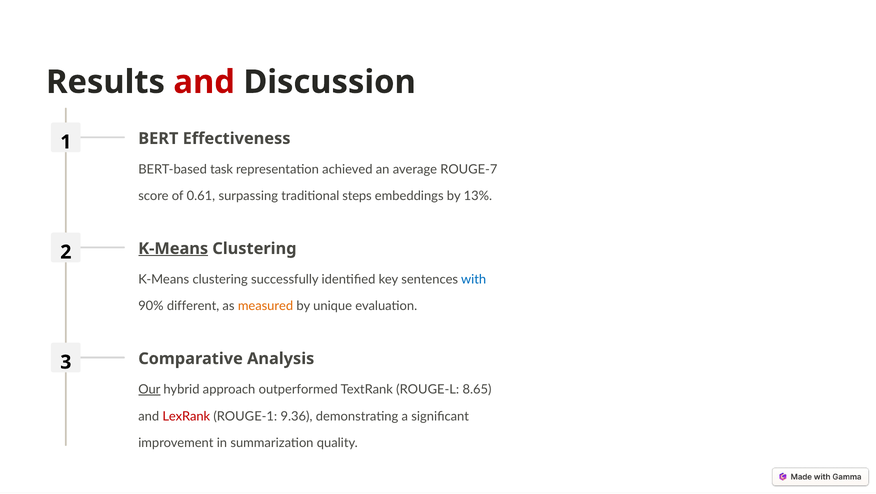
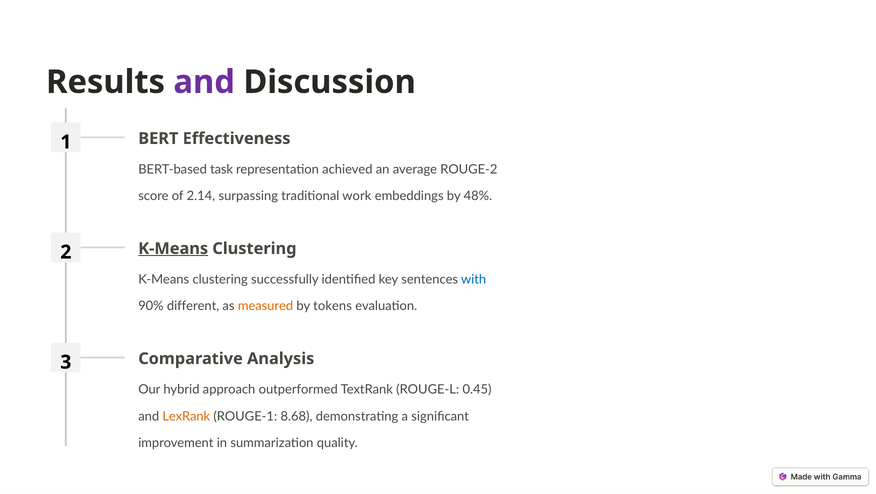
and colour: red -> purple (204, 82)
ROUGE-7: ROUGE-7 -> ROUGE-2 (469, 169)
0.61: 0.61 -> 2.14 (201, 196)
steps: steps -> work (357, 196)
13%: 13% -> 48% (478, 196)
unique: unique -> tokens (333, 306)
Our underline: present -> none (149, 389)
8.65: 8.65 -> 0.45 (477, 389)
LexRank colour: red -> orange (186, 416)
9.36: 9.36 -> 8.68 (296, 416)
